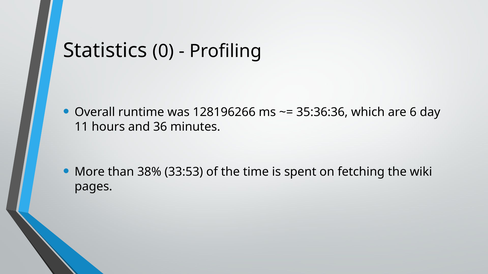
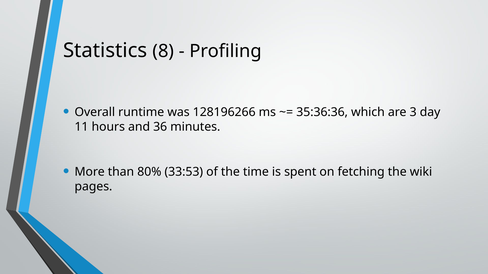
0: 0 -> 8 (163, 51)
6: 6 -> 3 (413, 112)
38%: 38% -> 80% (149, 172)
